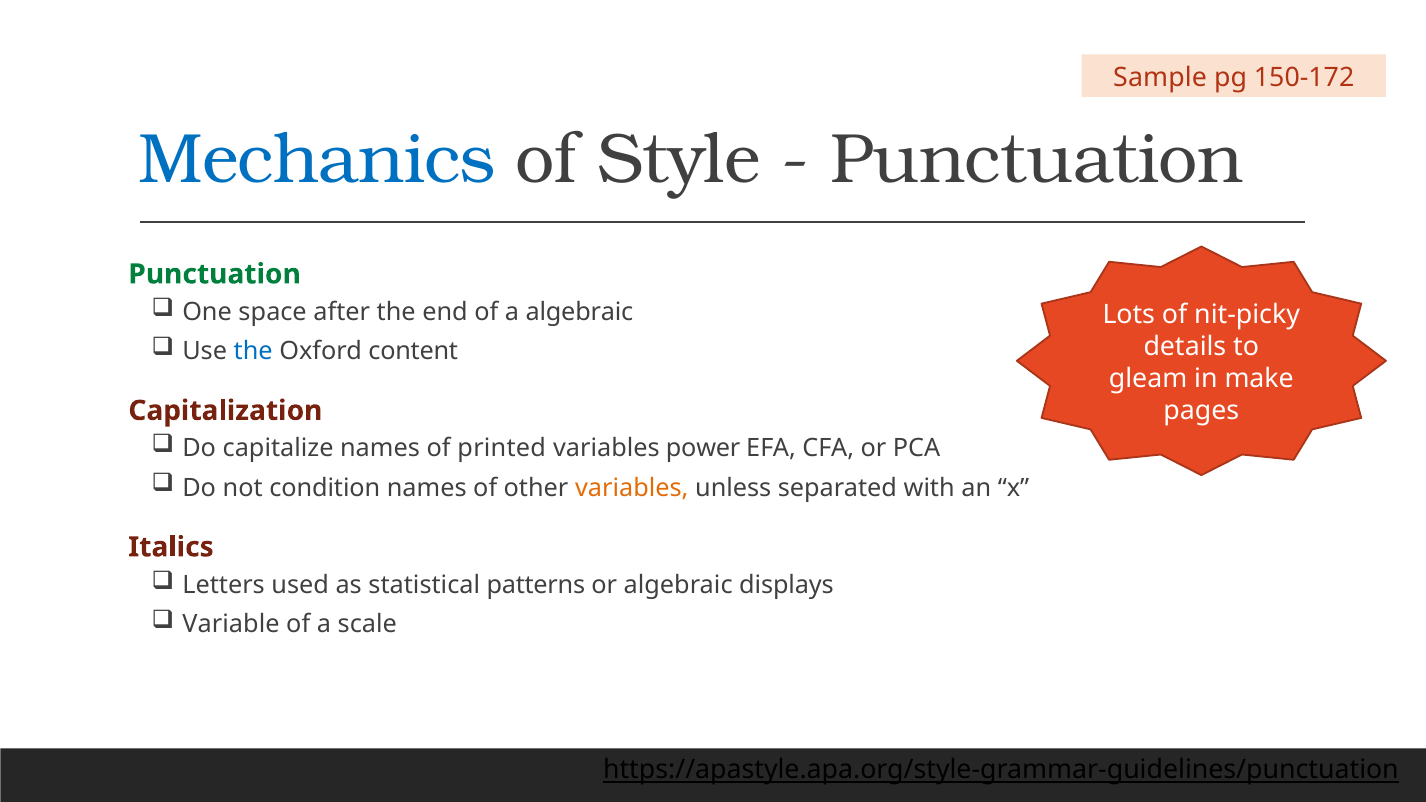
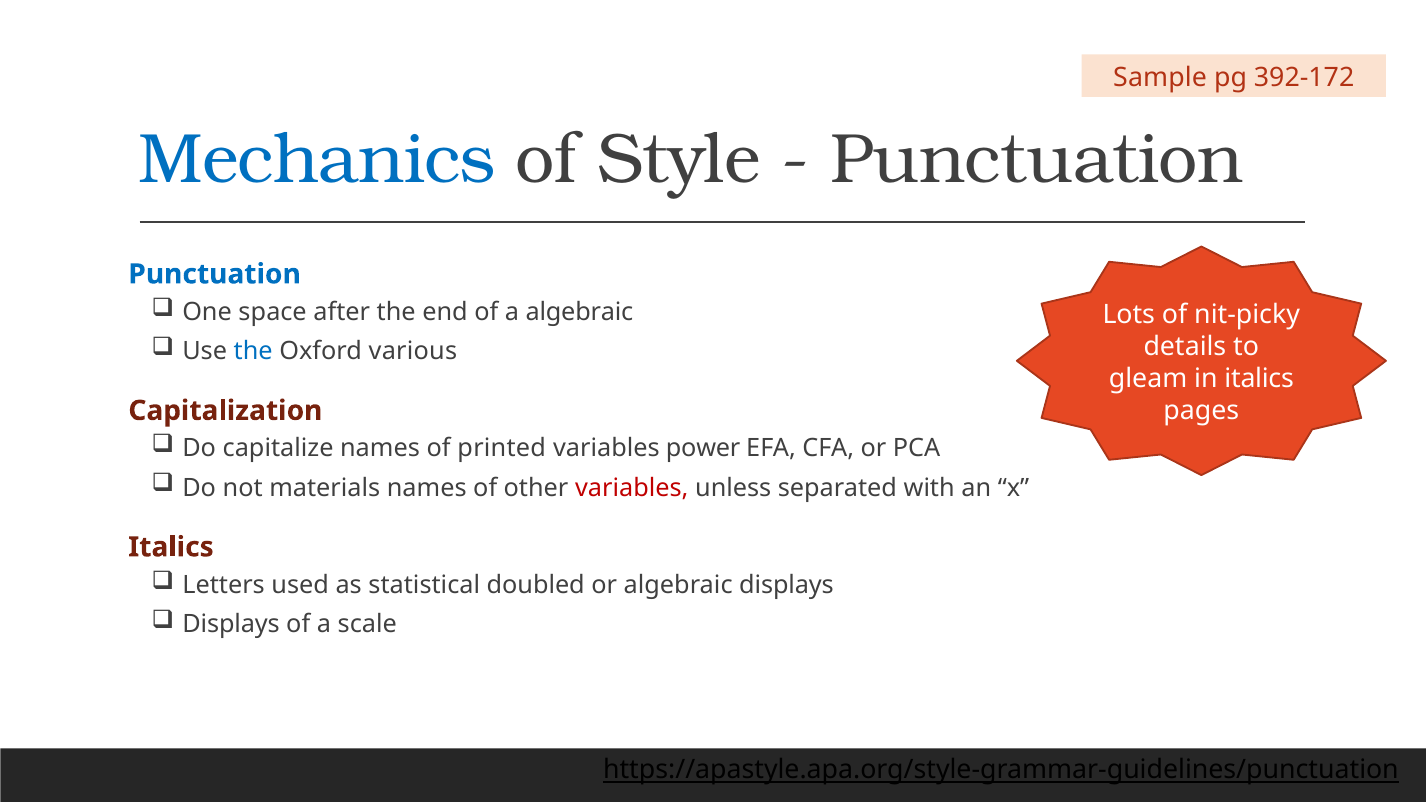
150-172: 150-172 -> 392-172 (1304, 78)
Punctuation colour: green -> blue (215, 274)
content: content -> various (413, 351)
in make: make -> italics (1259, 379)
condition: condition -> materials (325, 488)
variables colour: orange -> red (632, 488)
patterns: patterns -> doubled (536, 585)
Variable: Variable -> Displays (231, 624)
